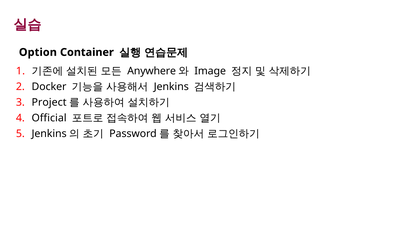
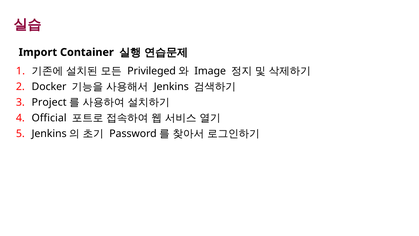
Option: Option -> Import (38, 52)
Anywhere: Anywhere -> Privileged (152, 71)
